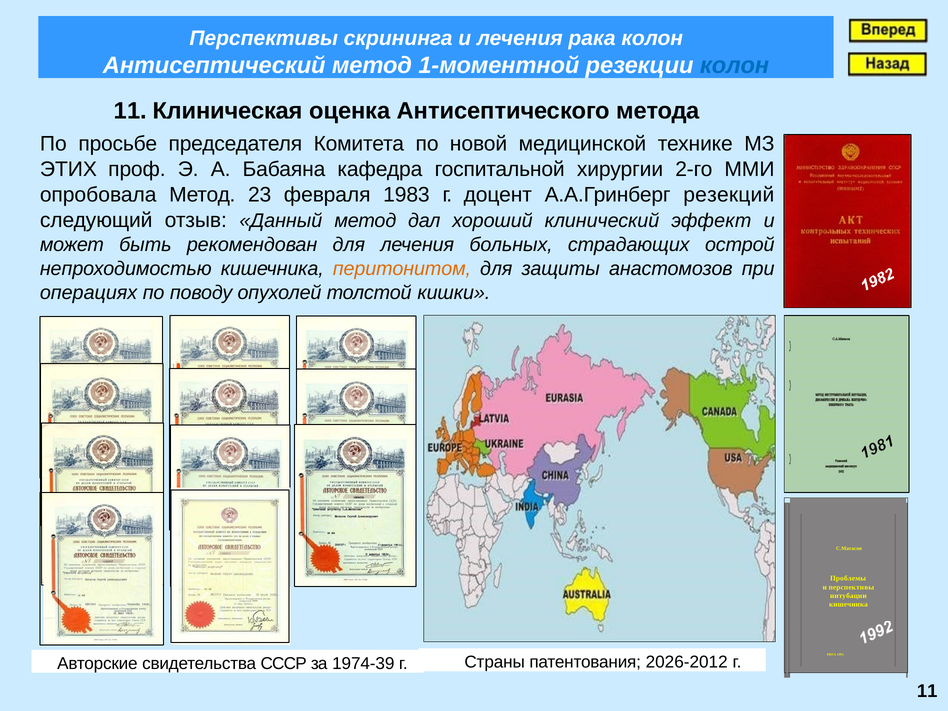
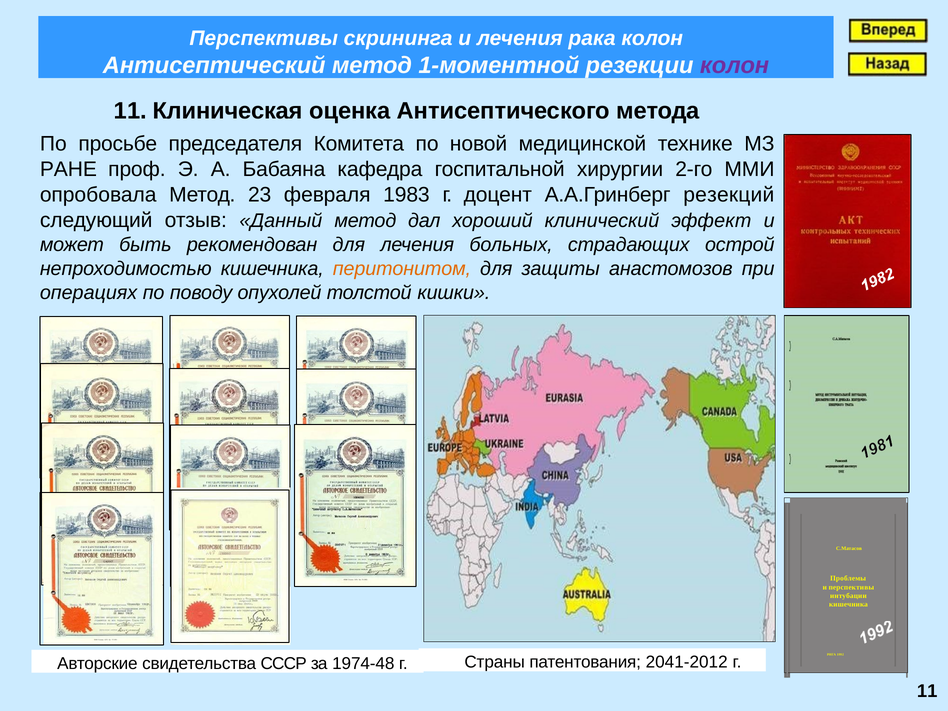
колон colour: blue -> purple (735, 65)
ЭТИХ: ЭТИХ -> РАНЕ (68, 169)
2026-2012: 2026-2012 -> 2041-2012 (687, 662)
1974-39: 1974-39 -> 1974-48 (363, 664)
